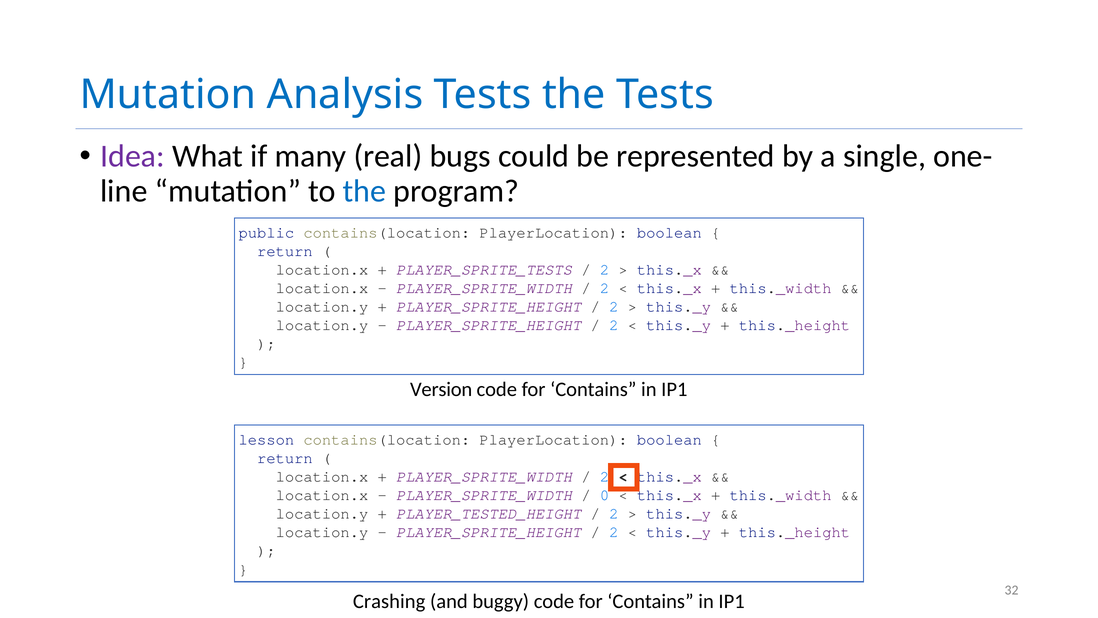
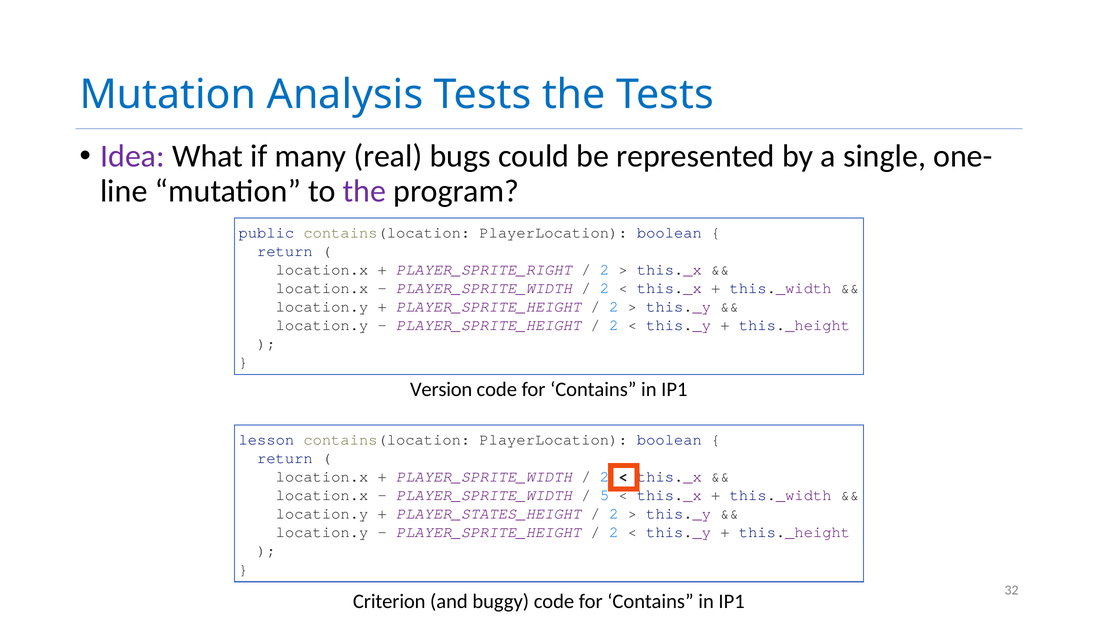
the colour: blue -> purple (364, 191)
PLAYER_SPRITE_TESTS: PLAYER_SPRITE_TESTS -> PLAYER_SPRITE_RIGHT (484, 269)
0: 0 -> 5 (605, 495)
PLAYER_TESTED_HEIGHT: PLAYER_TESTED_HEIGHT -> PLAYER_STATES_HEIGHT (489, 513)
Crashing: Crashing -> Criterion (389, 601)
